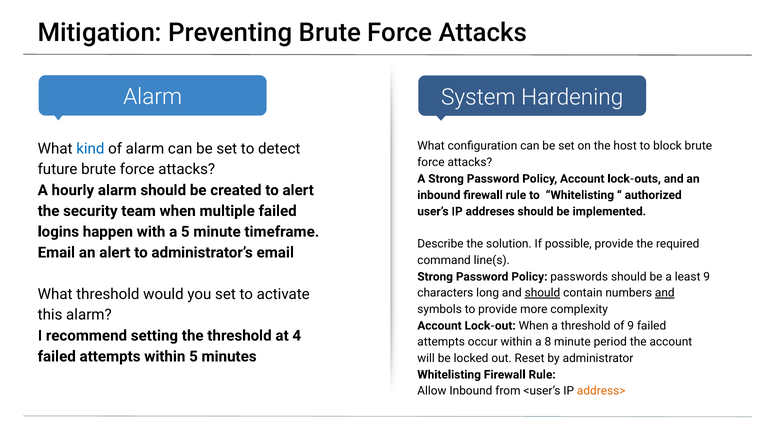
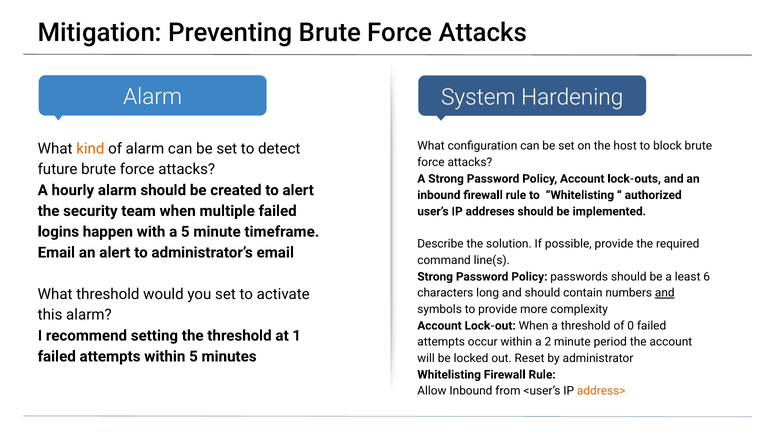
kind colour: blue -> orange (90, 149)
least 9: 9 -> 6 (707, 277)
should underline: present -> none (542, 293)
of 9: 9 -> 0 (631, 326)
4: 4 -> 1 (297, 336)
8: 8 -> 2 (548, 342)
